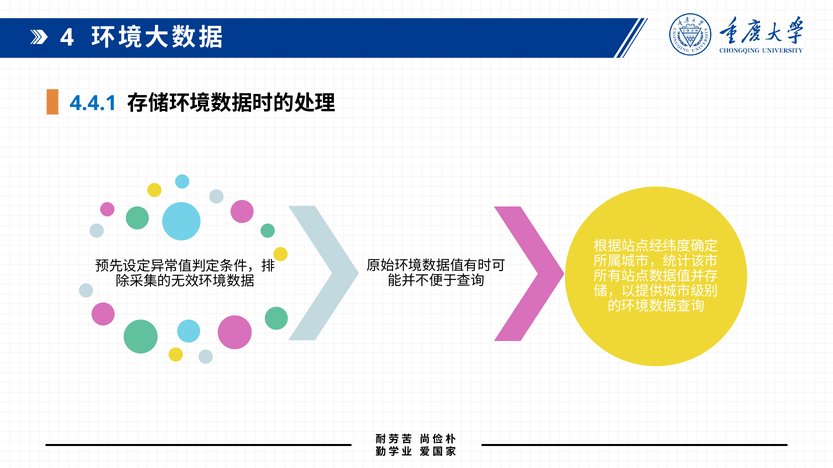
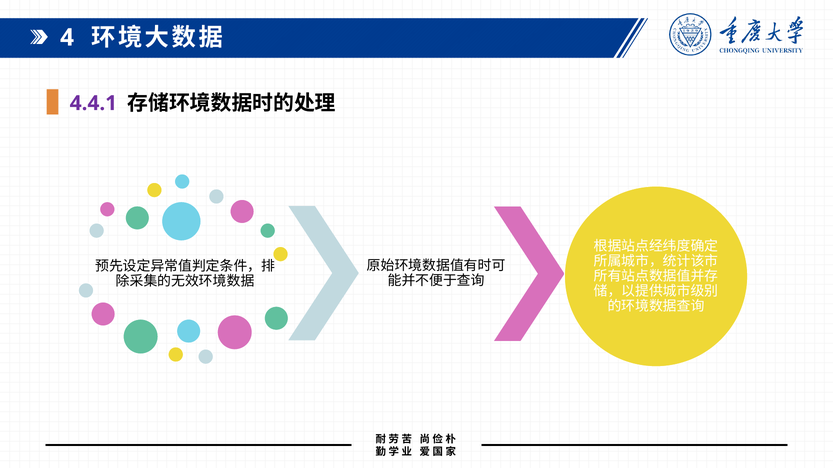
4.4.1 colour: blue -> purple (93, 103)
